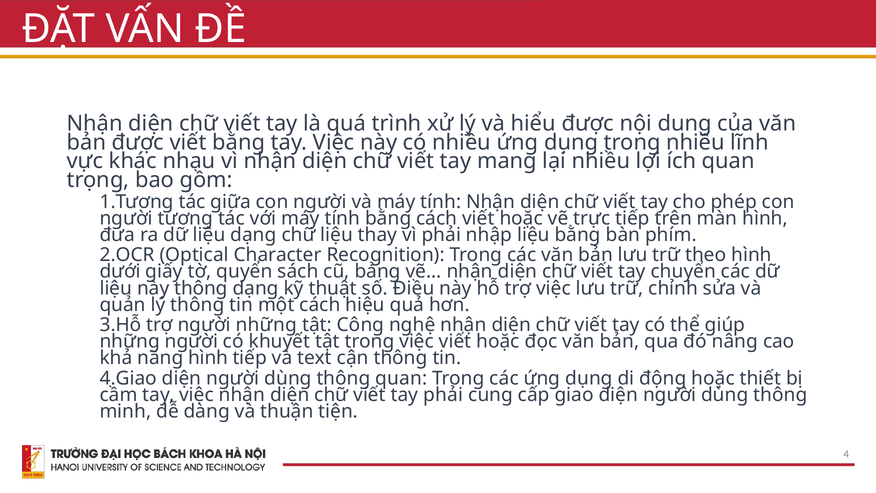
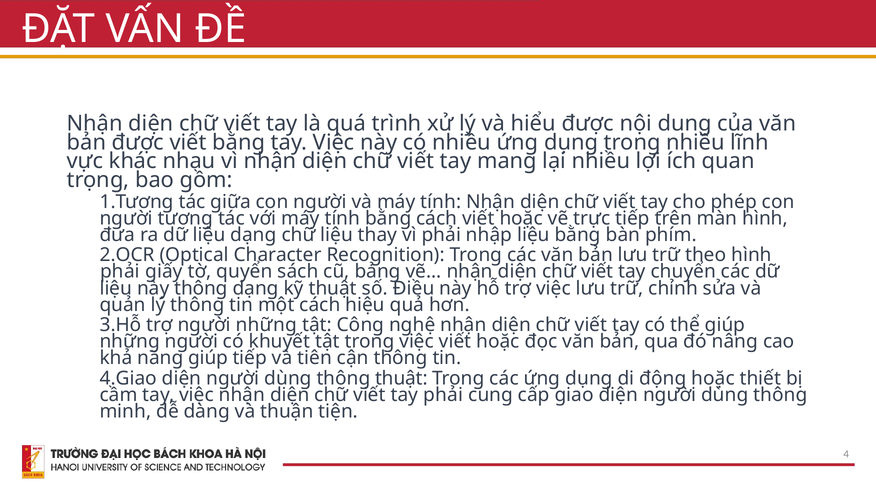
dưới: dưới -> phải (120, 272)
năng hình: hình -> giúp (208, 358)
text: text -> tiên (315, 358)
thông quan: quan -> thuật (401, 378)
